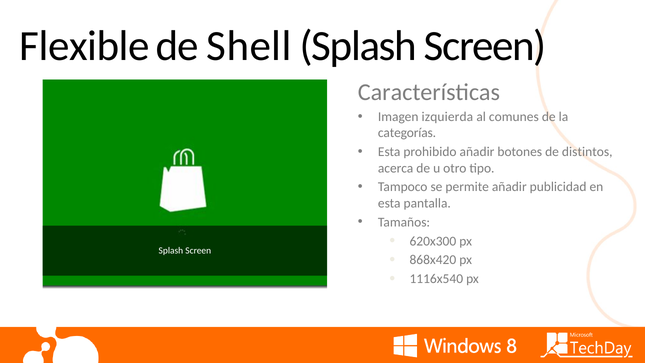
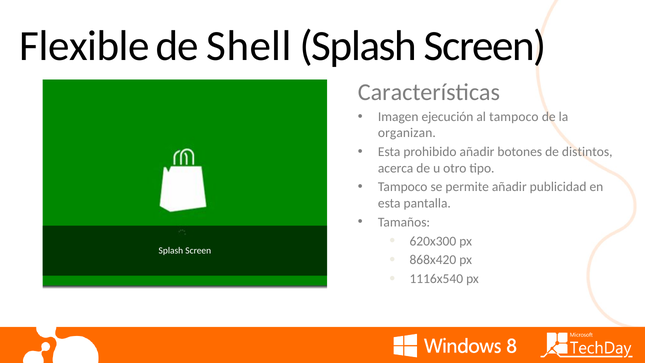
izquierda: izquierda -> ejecución (447, 117)
al comunes: comunes -> tampoco (514, 117)
categorías: categorías -> organizan (407, 133)
